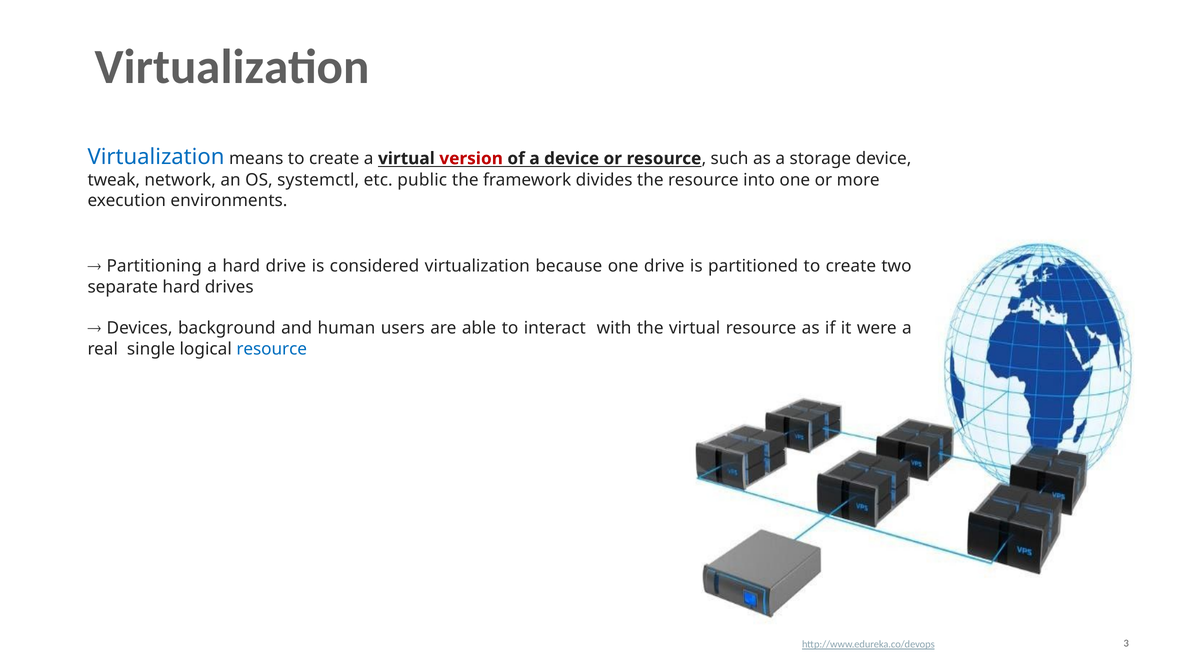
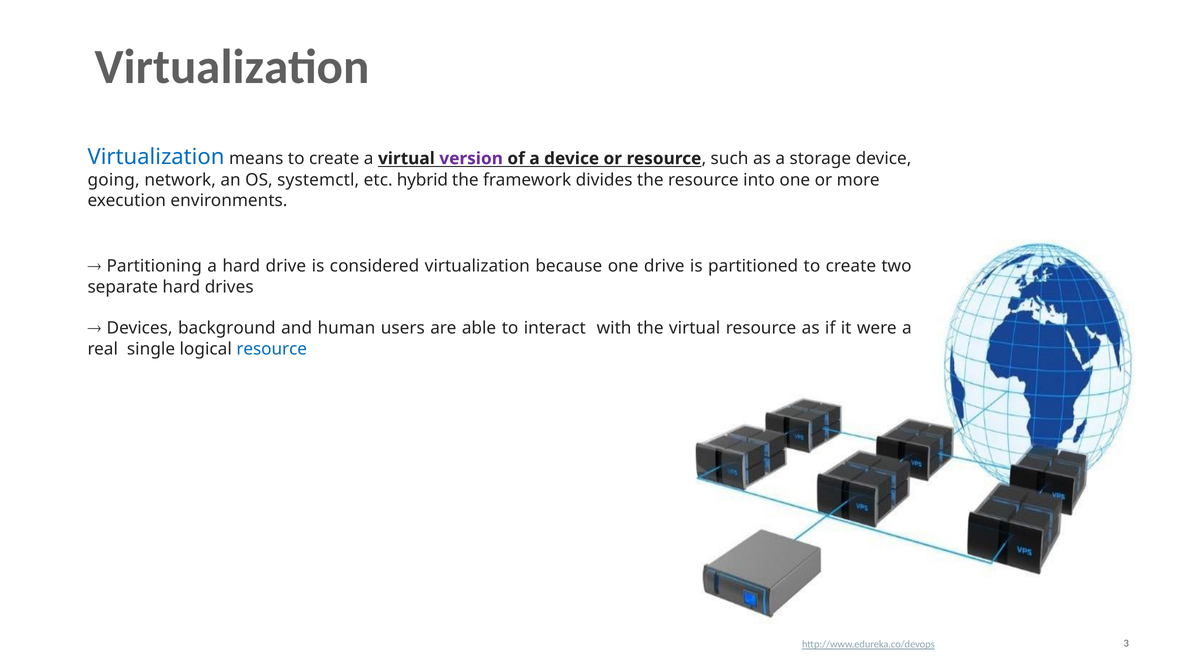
version colour: red -> purple (471, 159)
tweak: tweak -> going (114, 180)
public: public -> hybrid (422, 180)
